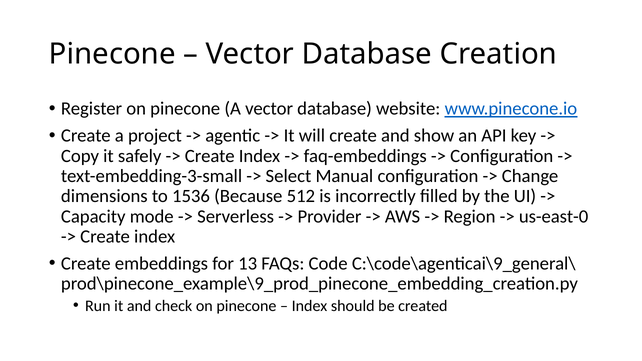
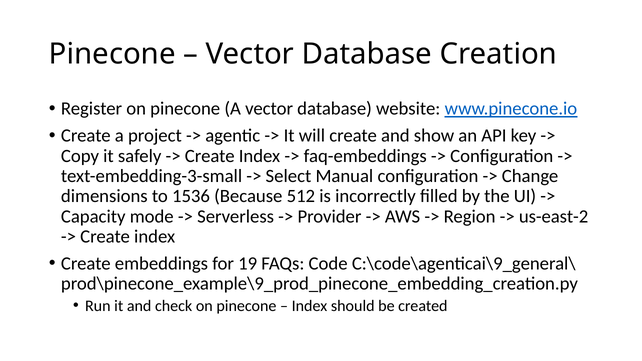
us-east-0: us-east-0 -> us-east-2 (554, 217)
13: 13 -> 19 (248, 264)
